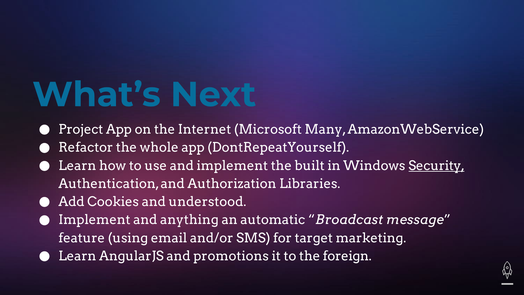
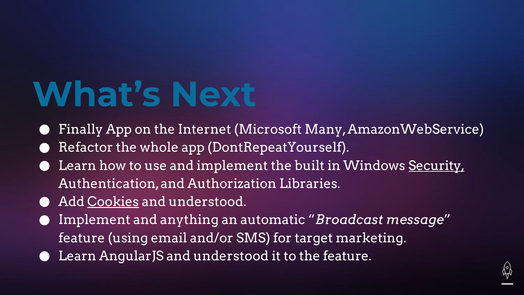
Project: Project -> Finally (81, 129)
Cookies underline: none -> present (113, 202)
AngularJS and promotions: promotions -> understood (231, 256)
the foreign: foreign -> feature (347, 256)
